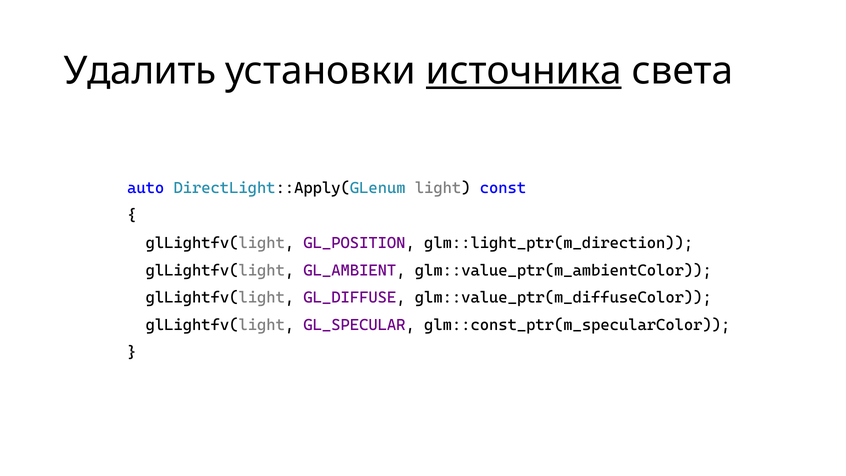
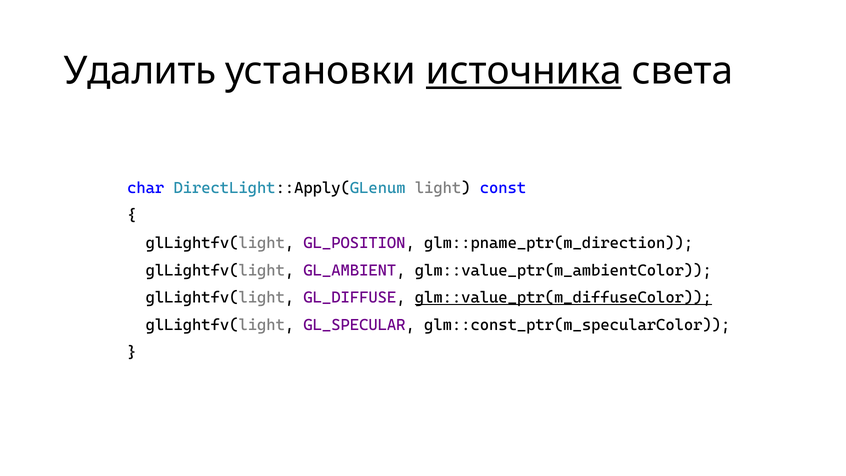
auto: auto -> char (146, 188)
glm::light_ptr(m_direction: glm::light_ptr(m_direction -> glm::pname_ptr(m_direction (559, 243)
glm::value_ptr(m_diffuseColor underline: none -> present (563, 298)
